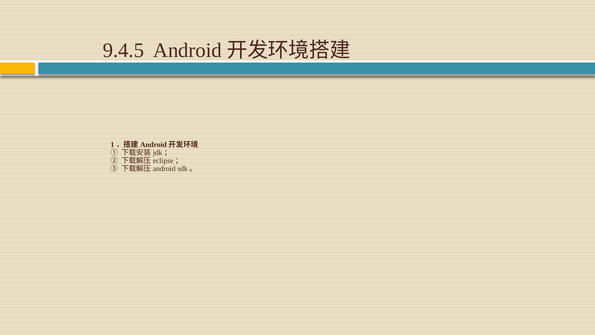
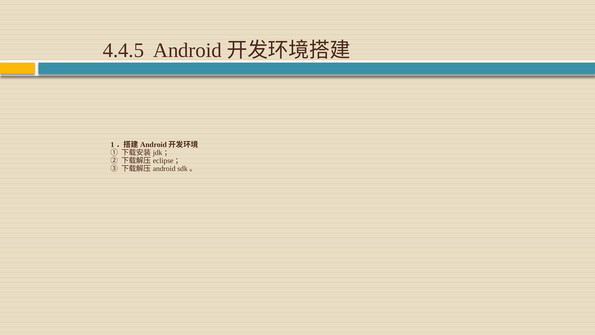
9.4.5: 9.4.5 -> 4.4.5 (123, 50)
